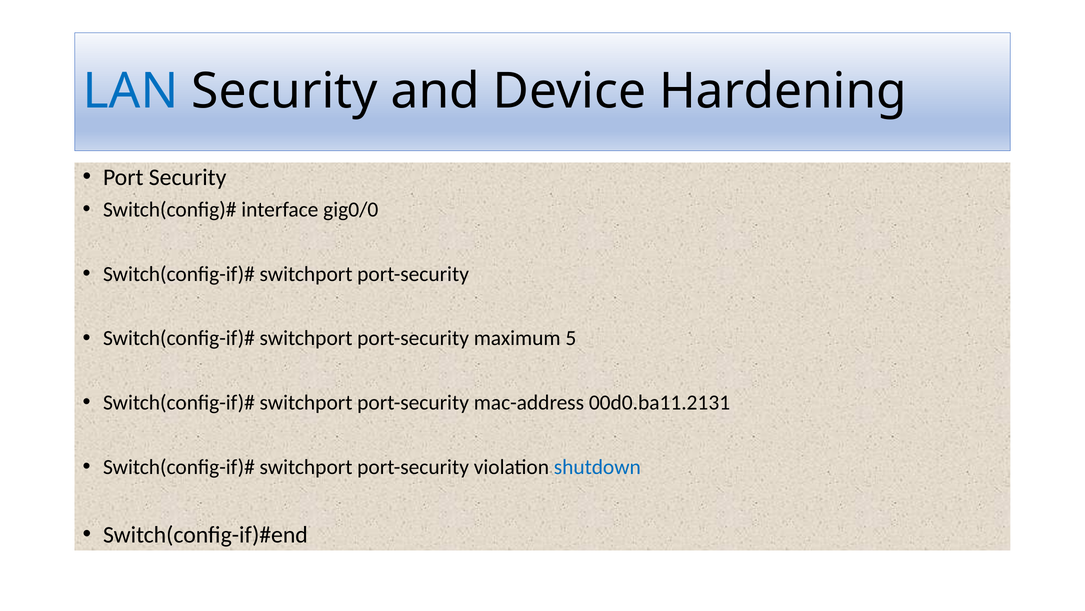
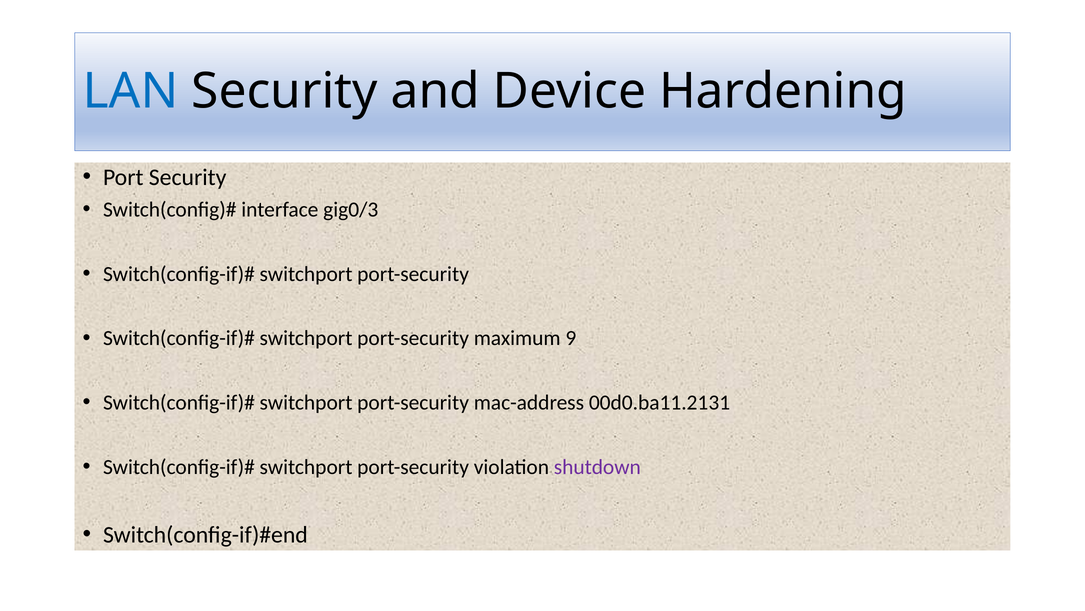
gig0/0: gig0/0 -> gig0/3 (351, 209)
5: 5 -> 9 (571, 338)
shutdown colour: blue -> purple (597, 467)
